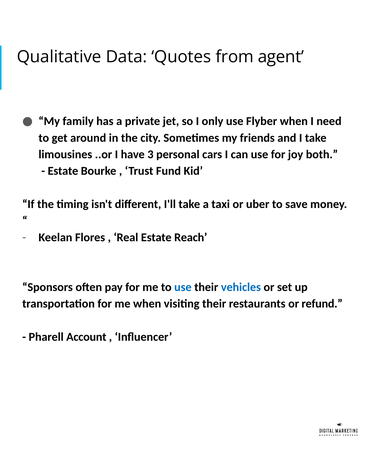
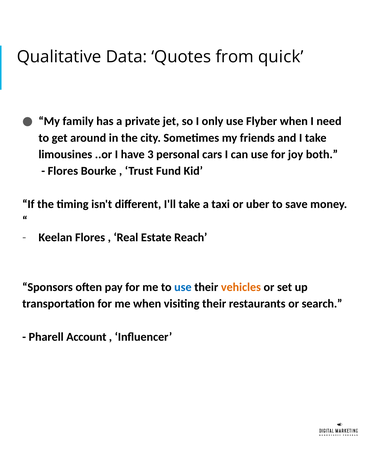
agent: agent -> quick (281, 57)
Estate: Estate -> Flores (63, 171)
vehicles colour: blue -> orange (241, 287)
refund: refund -> search (322, 304)
